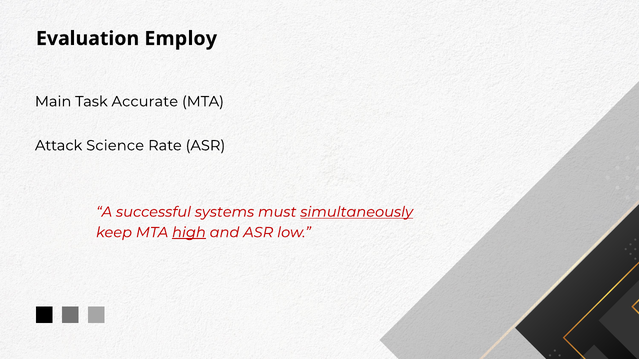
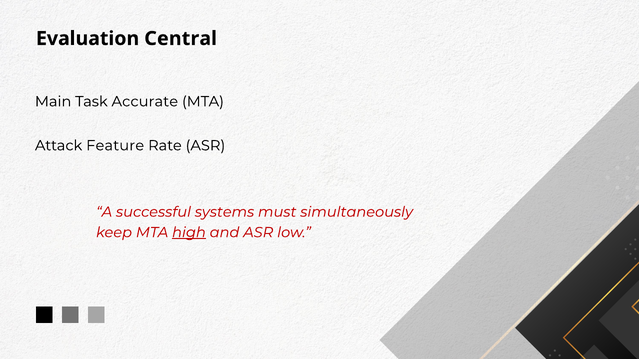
Employ: Employ -> Central (181, 39)
Science: Science -> Feature (115, 146)
simultaneously underline: present -> none (357, 212)
